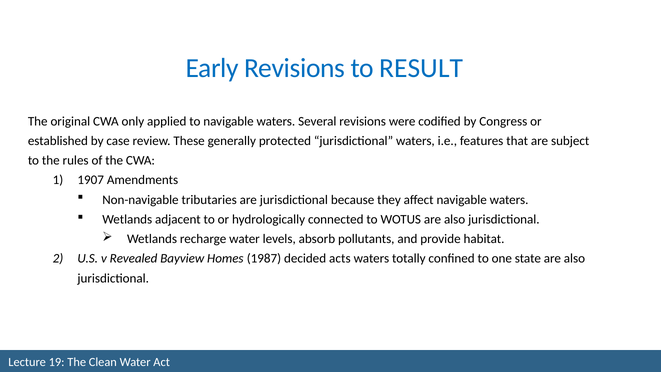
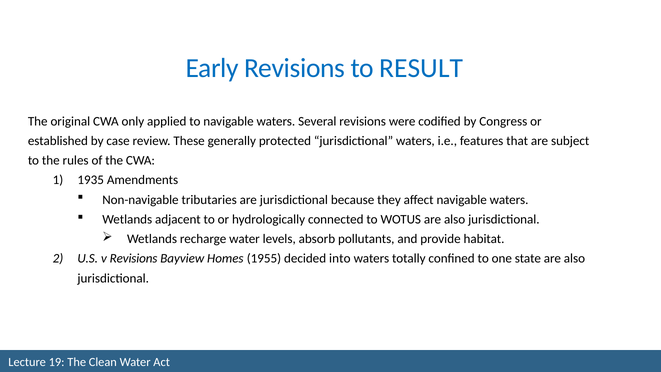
1907: 1907 -> 1935 (91, 180)
v Revealed: Revealed -> Revisions (134, 258)
1987: 1987 -> 1955 (264, 258)
acts: acts -> into (340, 258)
